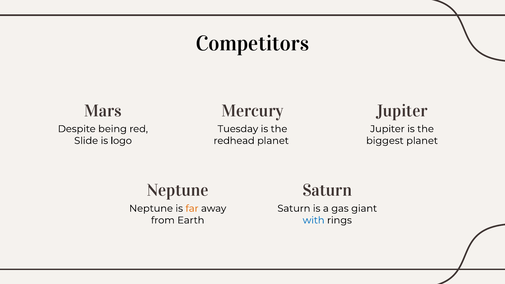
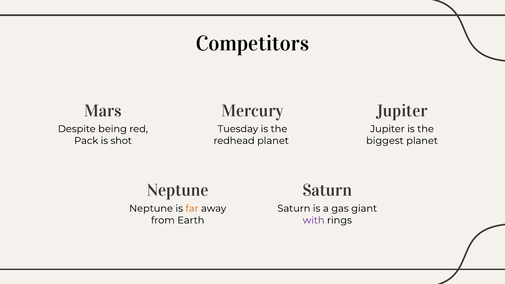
Slide: Slide -> Pack (86, 141)
logo: logo -> shot (121, 141)
with colour: blue -> purple (314, 220)
